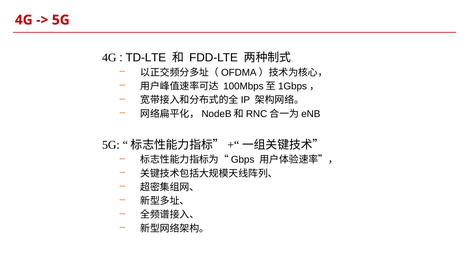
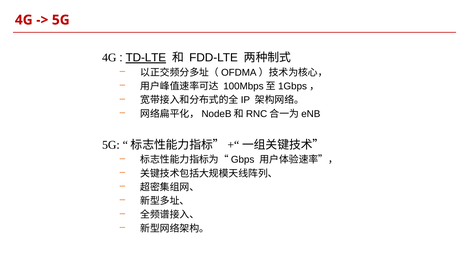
TD-LTE underline: none -> present (146, 58)
